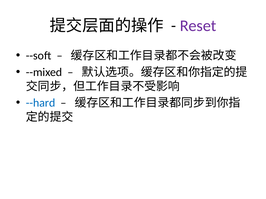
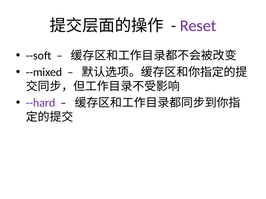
--hard colour: blue -> purple (41, 103)
